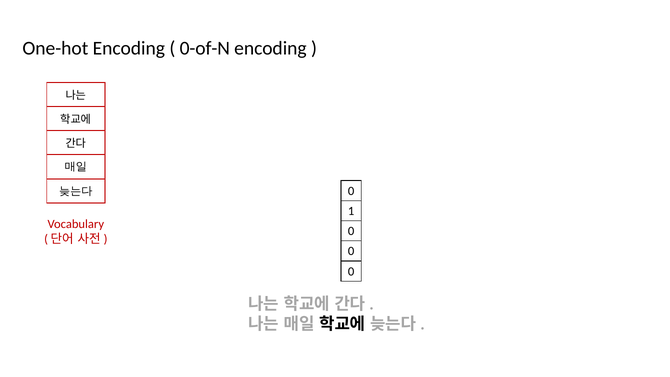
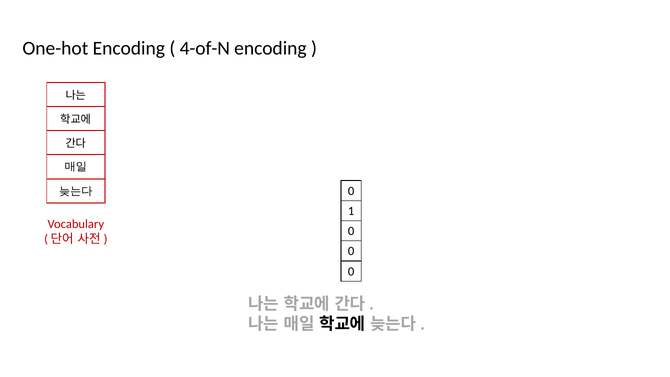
0-of-N: 0-of-N -> 4-of-N (205, 49)
